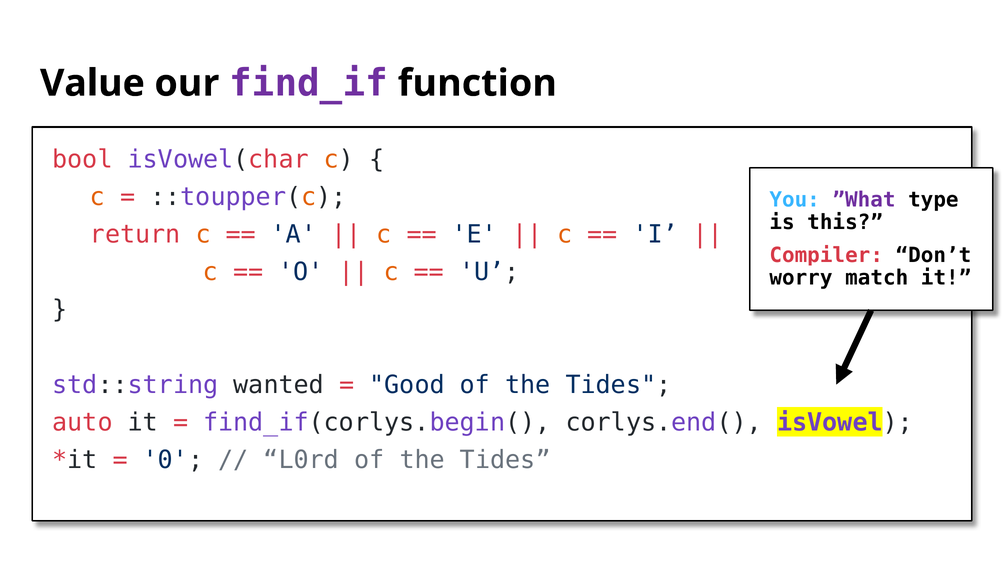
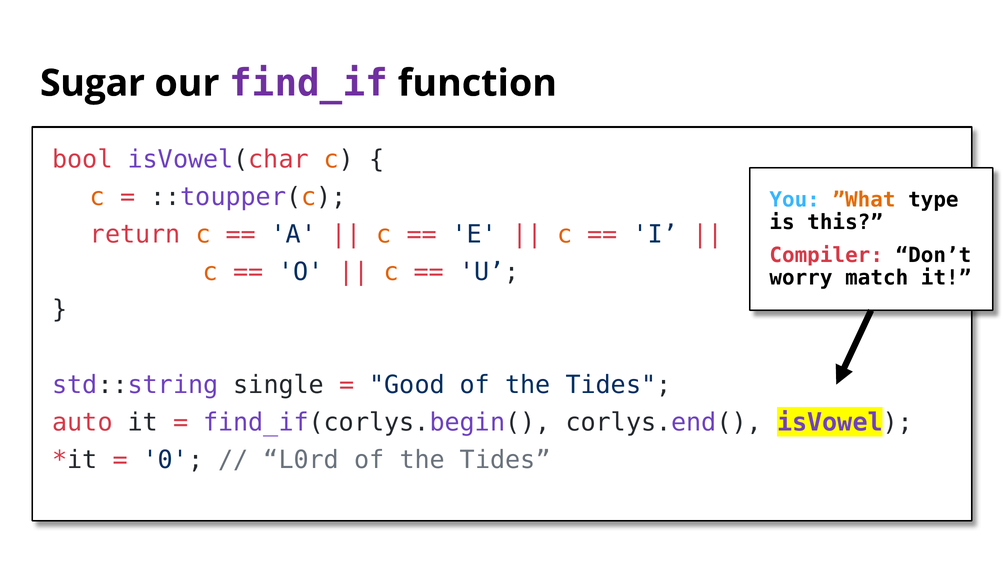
Value: Value -> Sugar (92, 83)
”What colour: purple -> orange (864, 200)
wanted: wanted -> single (279, 385)
